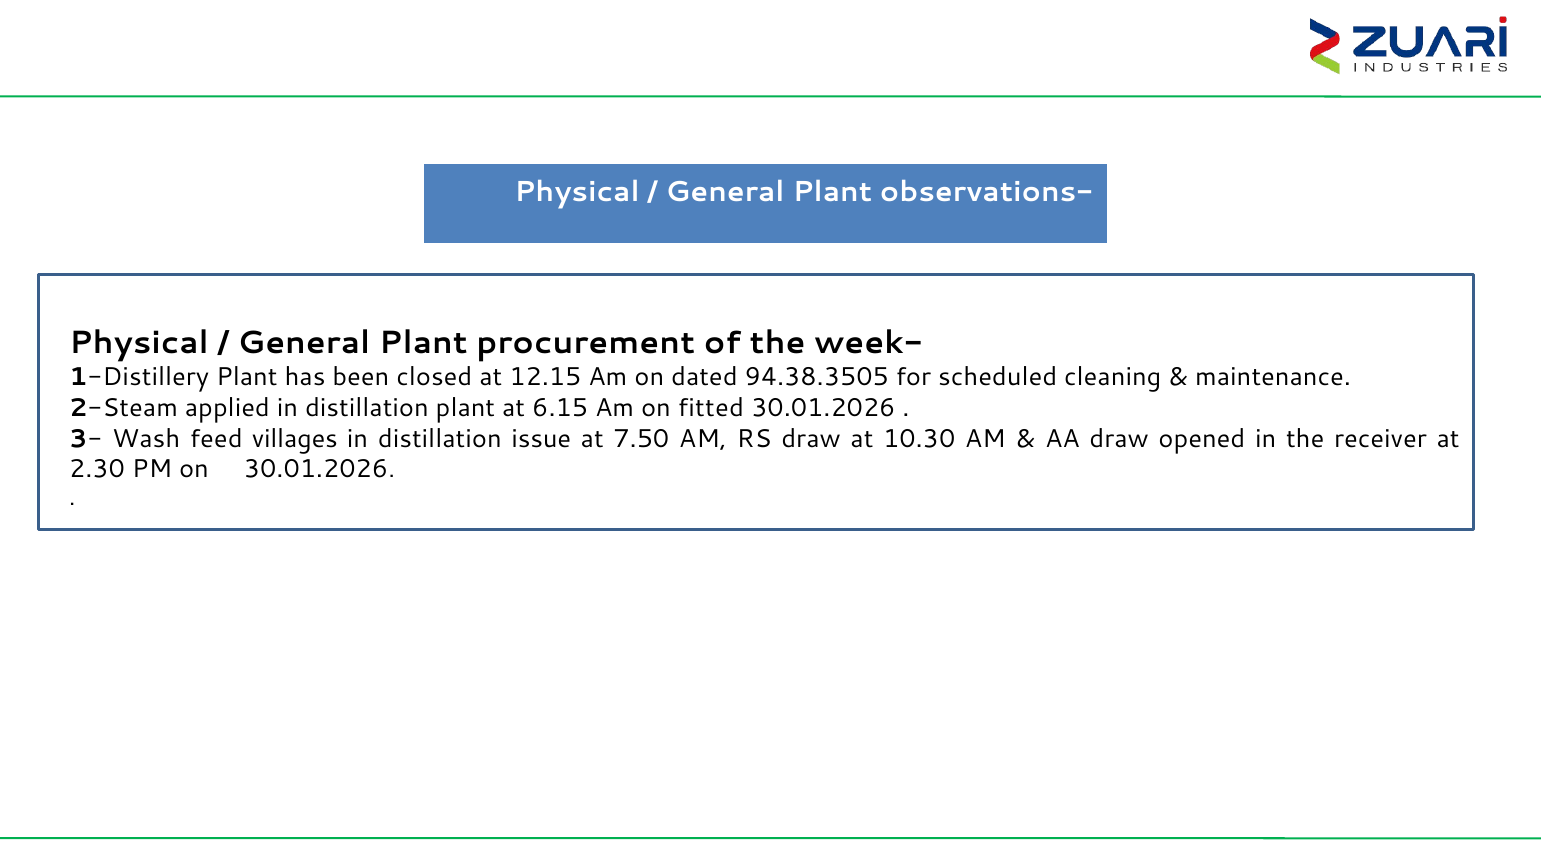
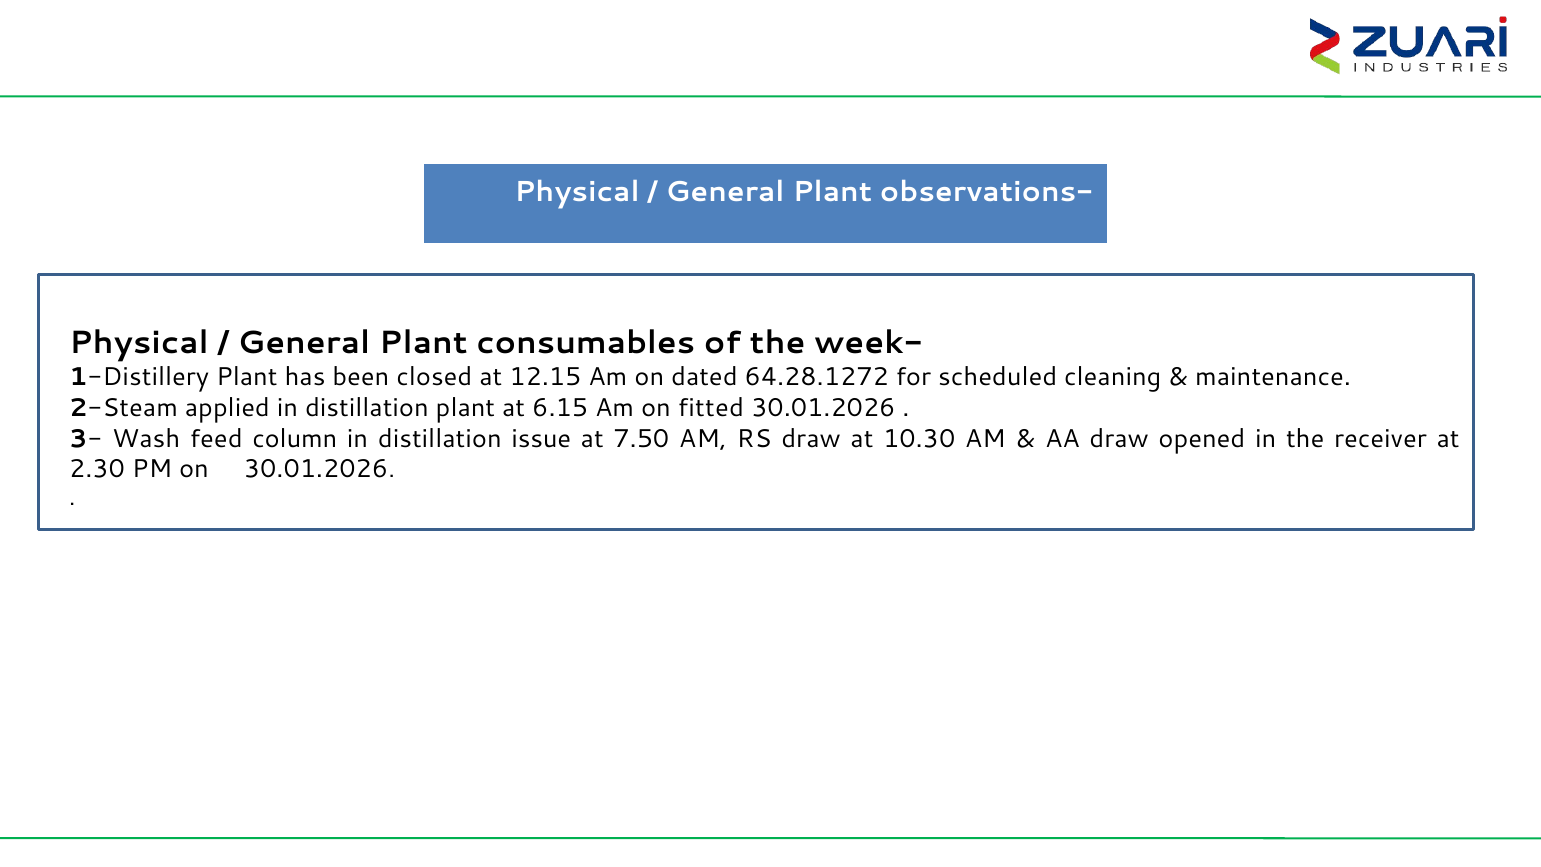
procurement: procurement -> consumables (586, 343)
94.38.3505: 94.38.3505 -> 64.28.1272 (817, 377)
villages: villages -> column (295, 439)
